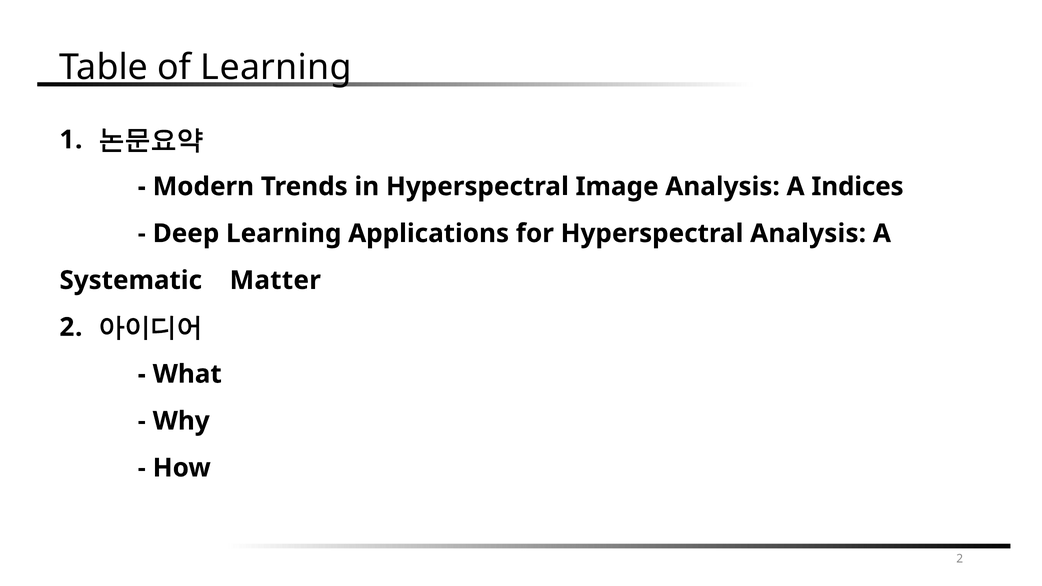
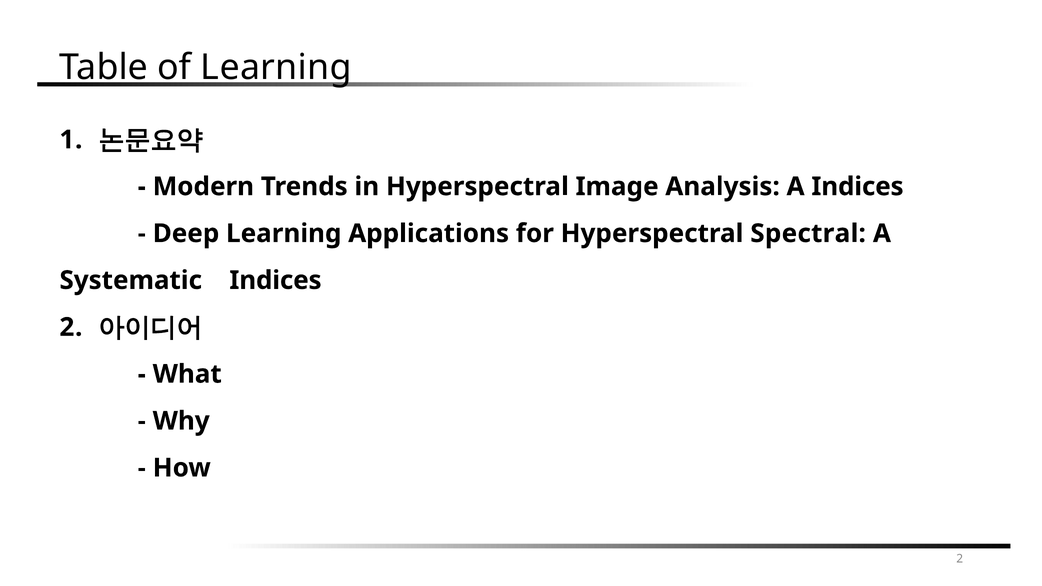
Hyperspectral Analysis: Analysis -> Spectral (808, 234)
Systematic Matter: Matter -> Indices (275, 280)
